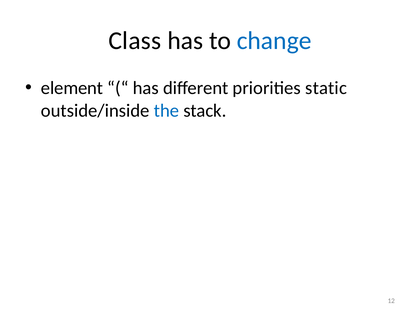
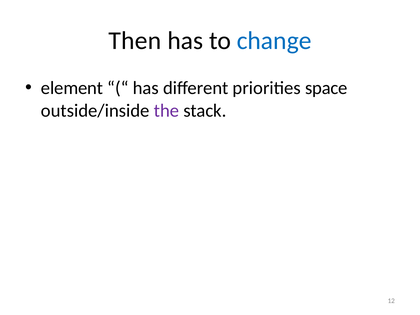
Class: Class -> Then (135, 41)
static: static -> space (326, 88)
the colour: blue -> purple (166, 111)
